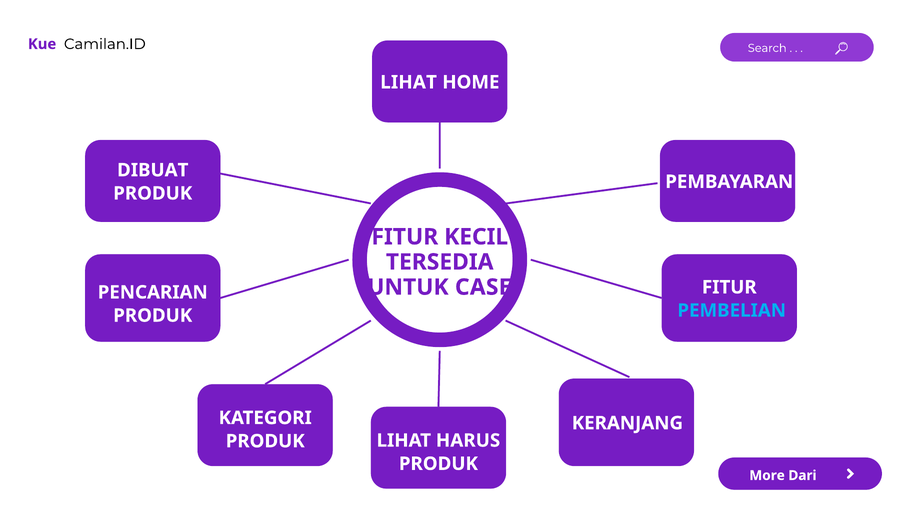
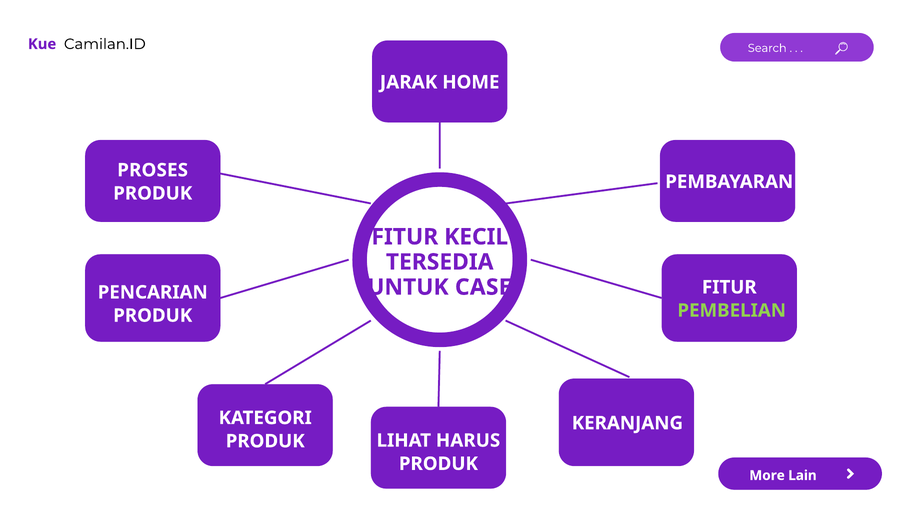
LIHAT: LIHAT -> JARAK (409, 82)
DIBUAT: DIBUAT -> PROSES (153, 170)
PEMBELIAN colour: light blue -> light green (732, 310)
Dari: Dari -> Lain (802, 475)
